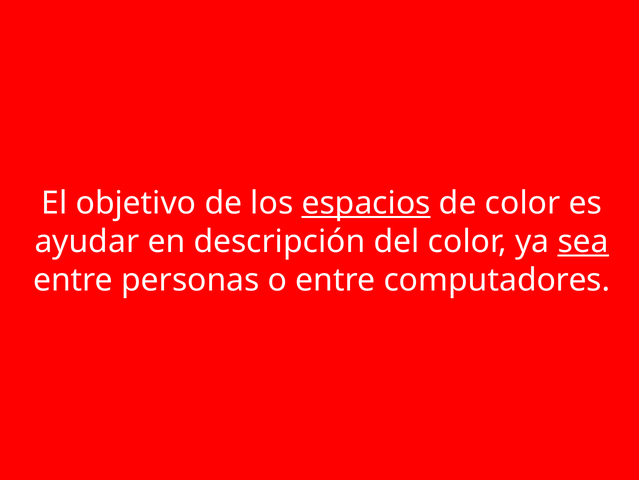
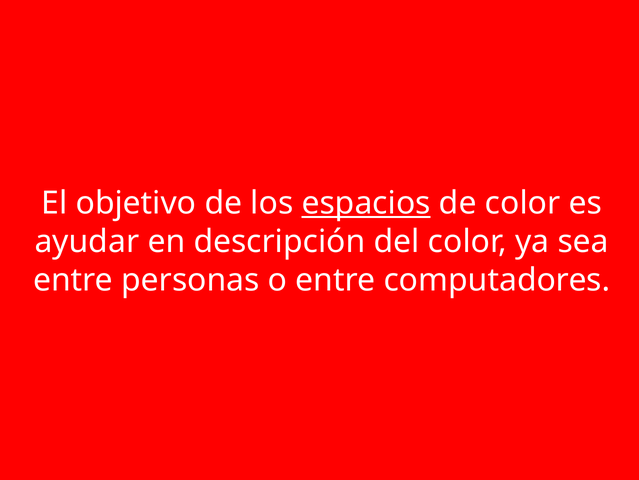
sea underline: present -> none (583, 241)
